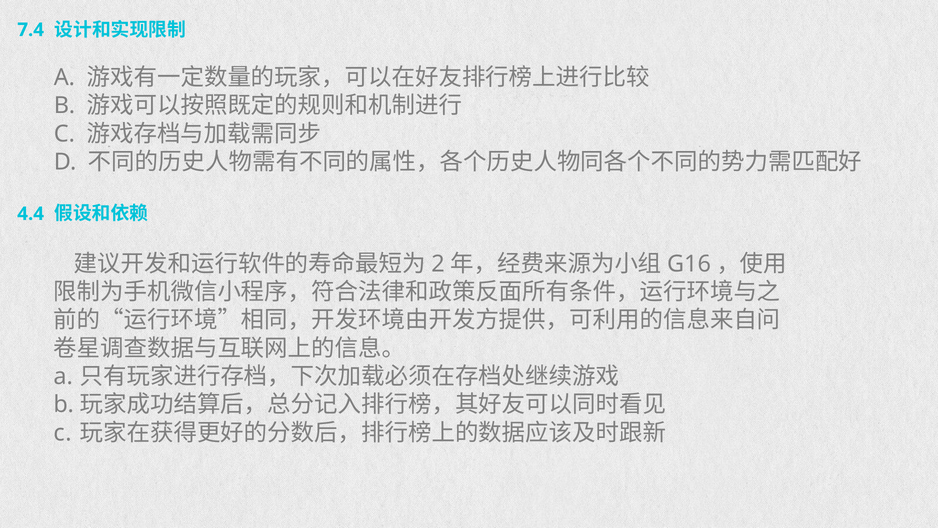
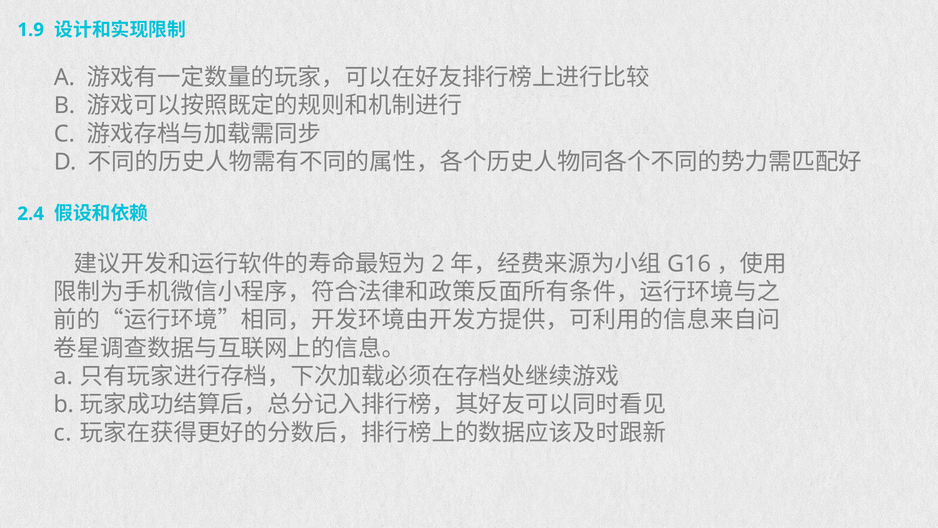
7.4: 7.4 -> 1.9 (31, 30)
4.4: 4.4 -> 2.4 (31, 214)
